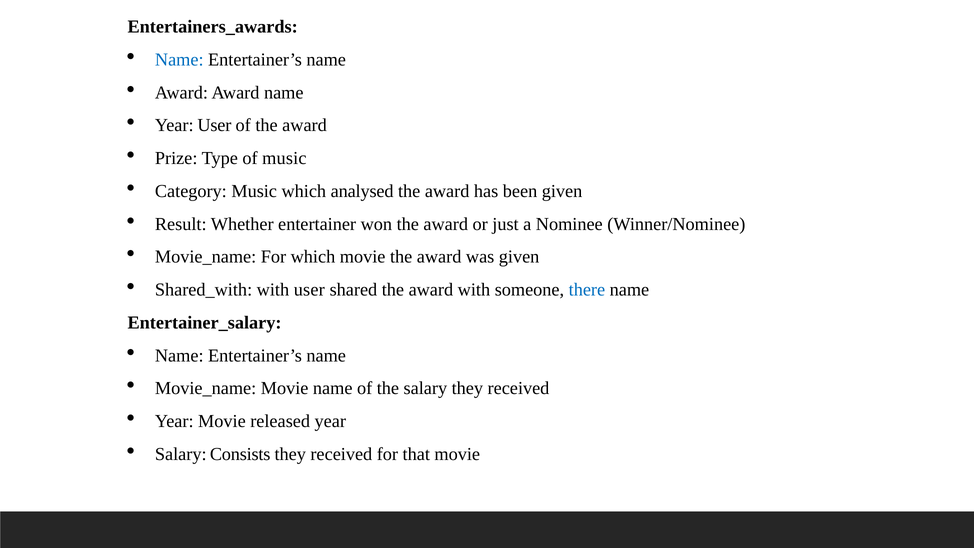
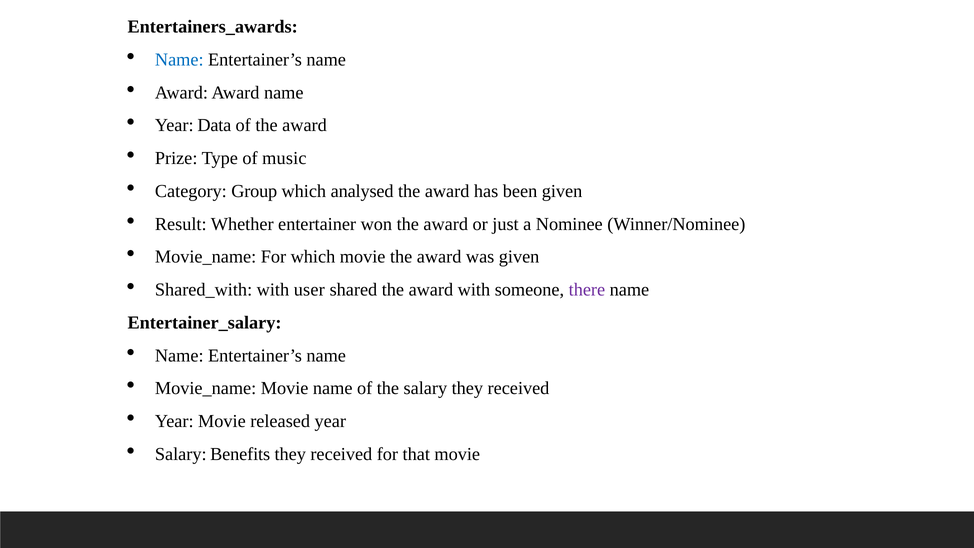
Year User: User -> Data (214, 125)
Category Music: Music -> Group (254, 191)
there colour: blue -> purple (587, 290)
Consists: Consists -> Benefits (240, 454)
